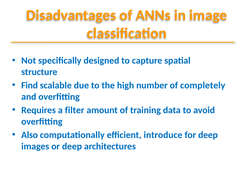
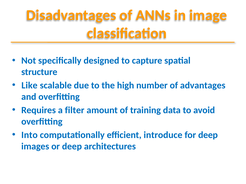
Find: Find -> Like (29, 86)
completely: completely -> advantages (203, 86)
Also: Also -> Into (29, 135)
